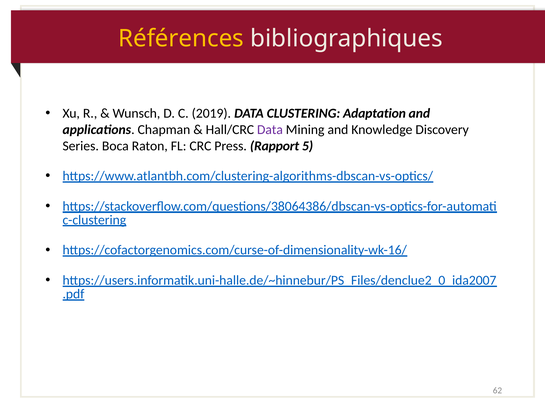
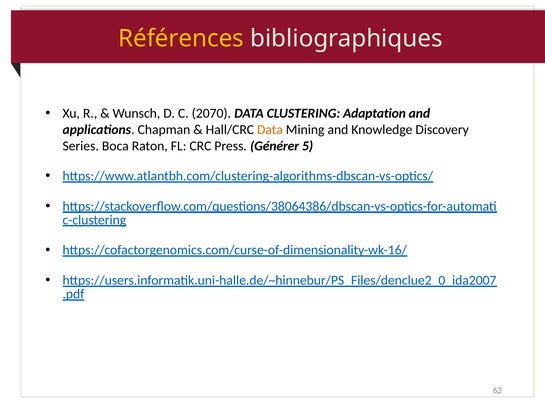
2019: 2019 -> 2070 (211, 113)
Data colour: purple -> orange (270, 130)
Rapport: Rapport -> Générer (275, 146)
